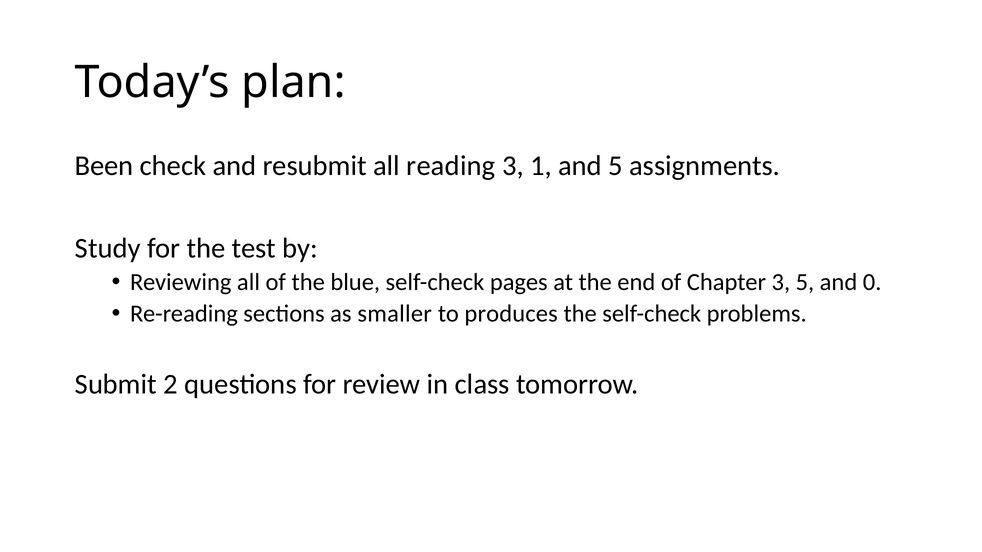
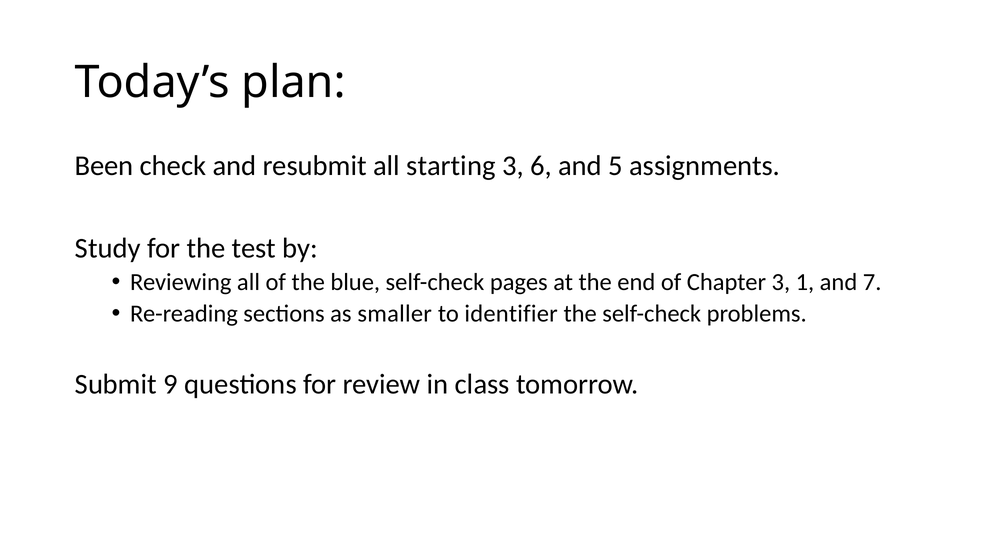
reading: reading -> starting (451, 166)
1: 1 -> 6 (541, 166)
3 5: 5 -> 1 (805, 282)
0: 0 -> 7 (872, 282)
produces: produces -> identifier (511, 314)
2: 2 -> 9 (171, 384)
